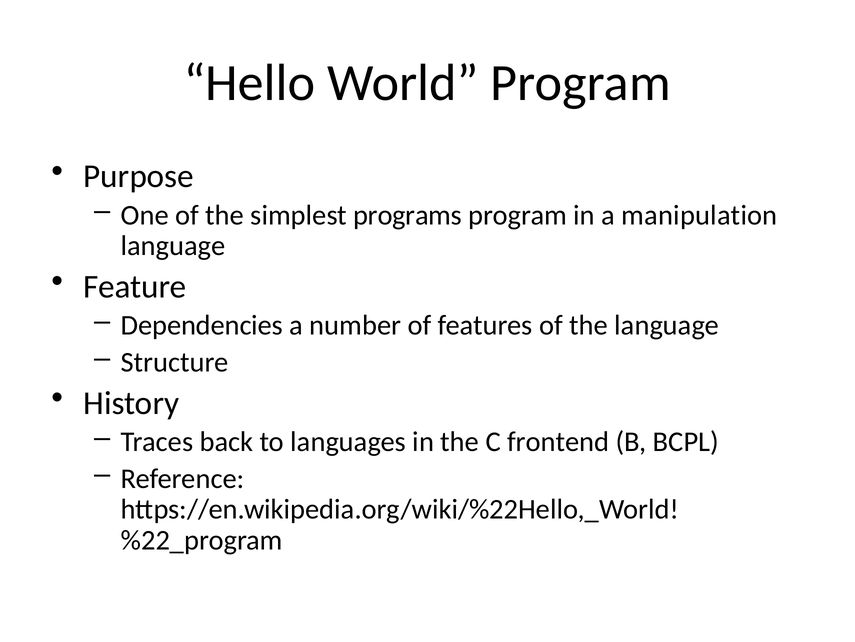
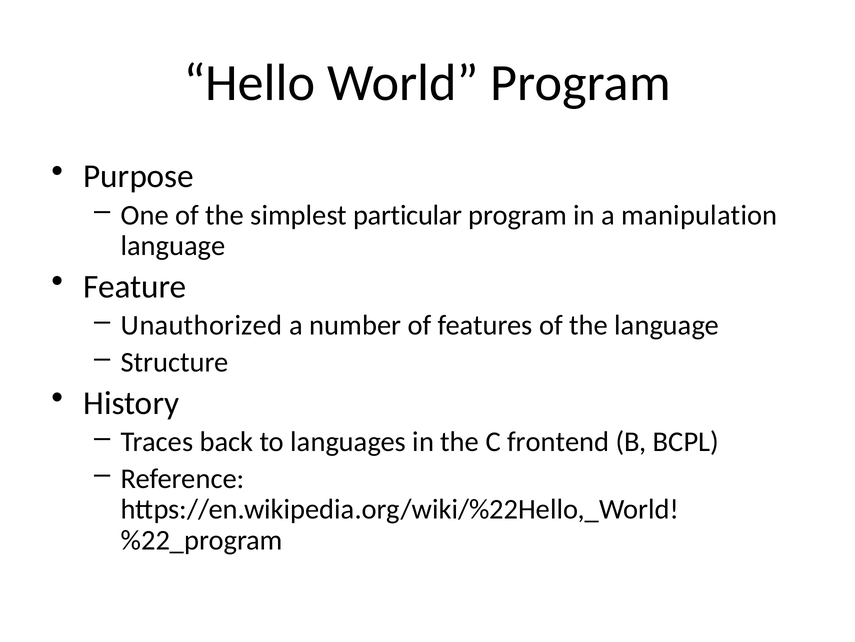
programs: programs -> particular (408, 215)
Dependencies: Dependencies -> Unauthorized (202, 325)
